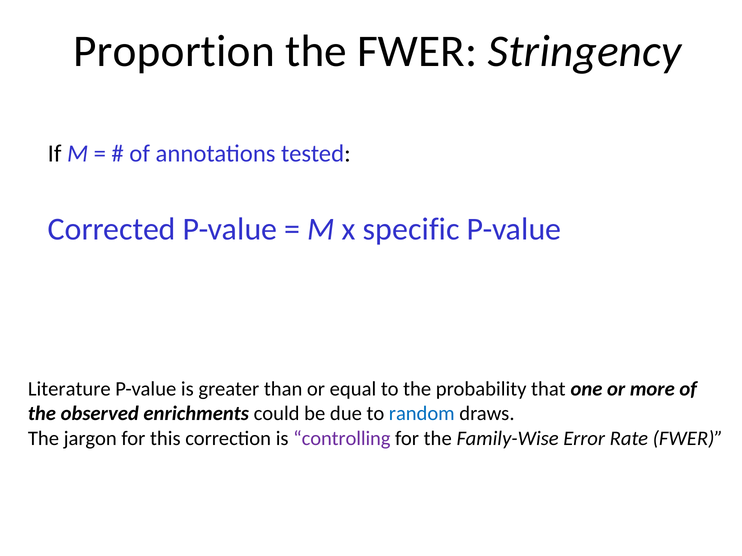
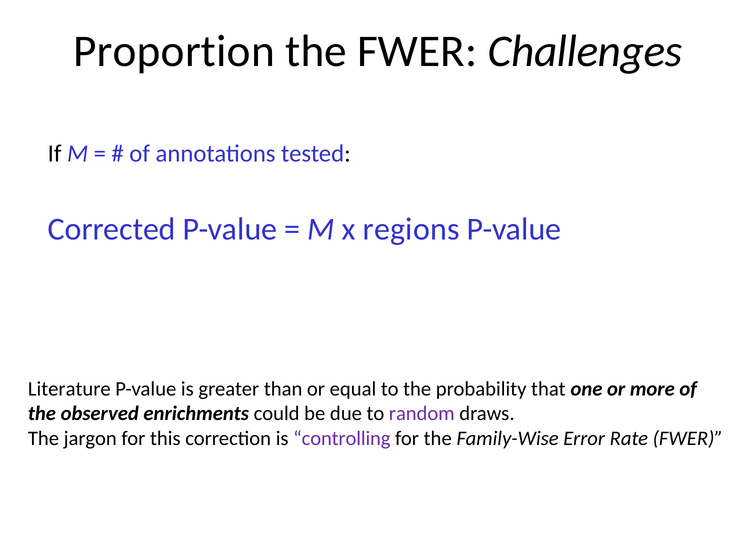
Stringency: Stringency -> Challenges (585, 51)
specific: specific -> regions (411, 229)
random colour: blue -> purple (422, 414)
